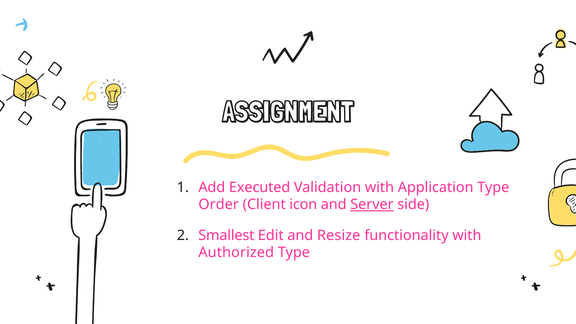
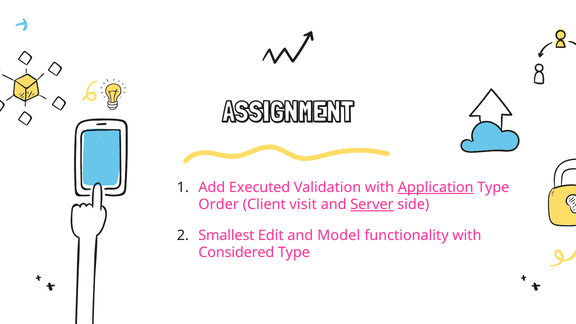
Application underline: none -> present (436, 187)
icon: icon -> visit (303, 205)
Resize: Resize -> Model (339, 235)
Authorized: Authorized -> Considered (236, 253)
